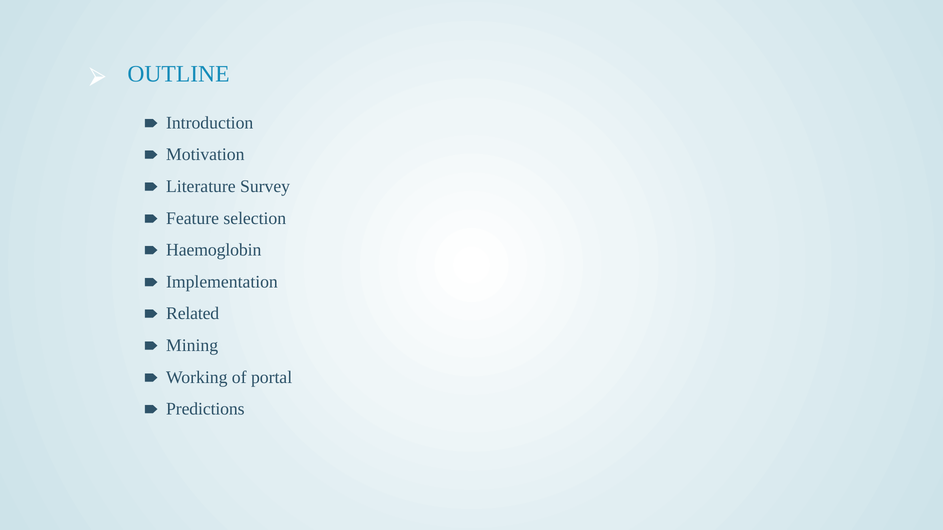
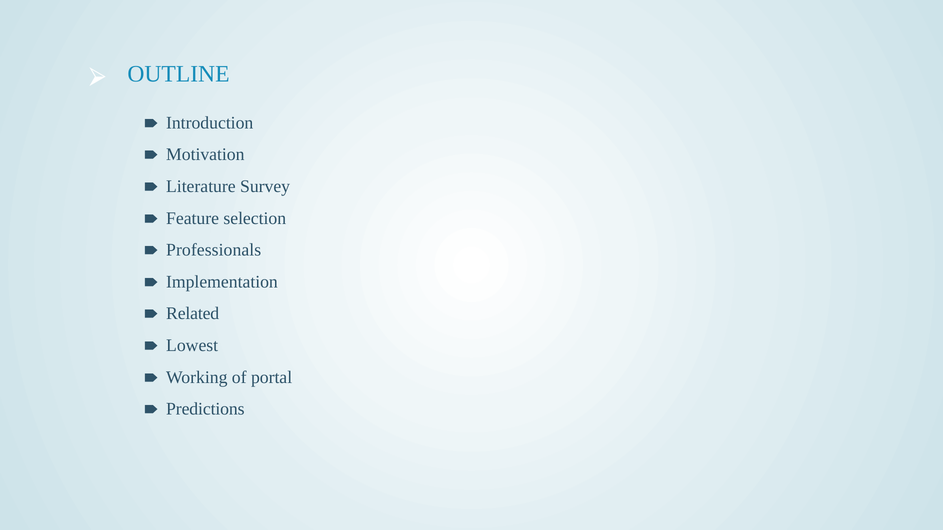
Haemoglobin: Haemoglobin -> Professionals (214, 250)
Mining: Mining -> Lowest (192, 346)
